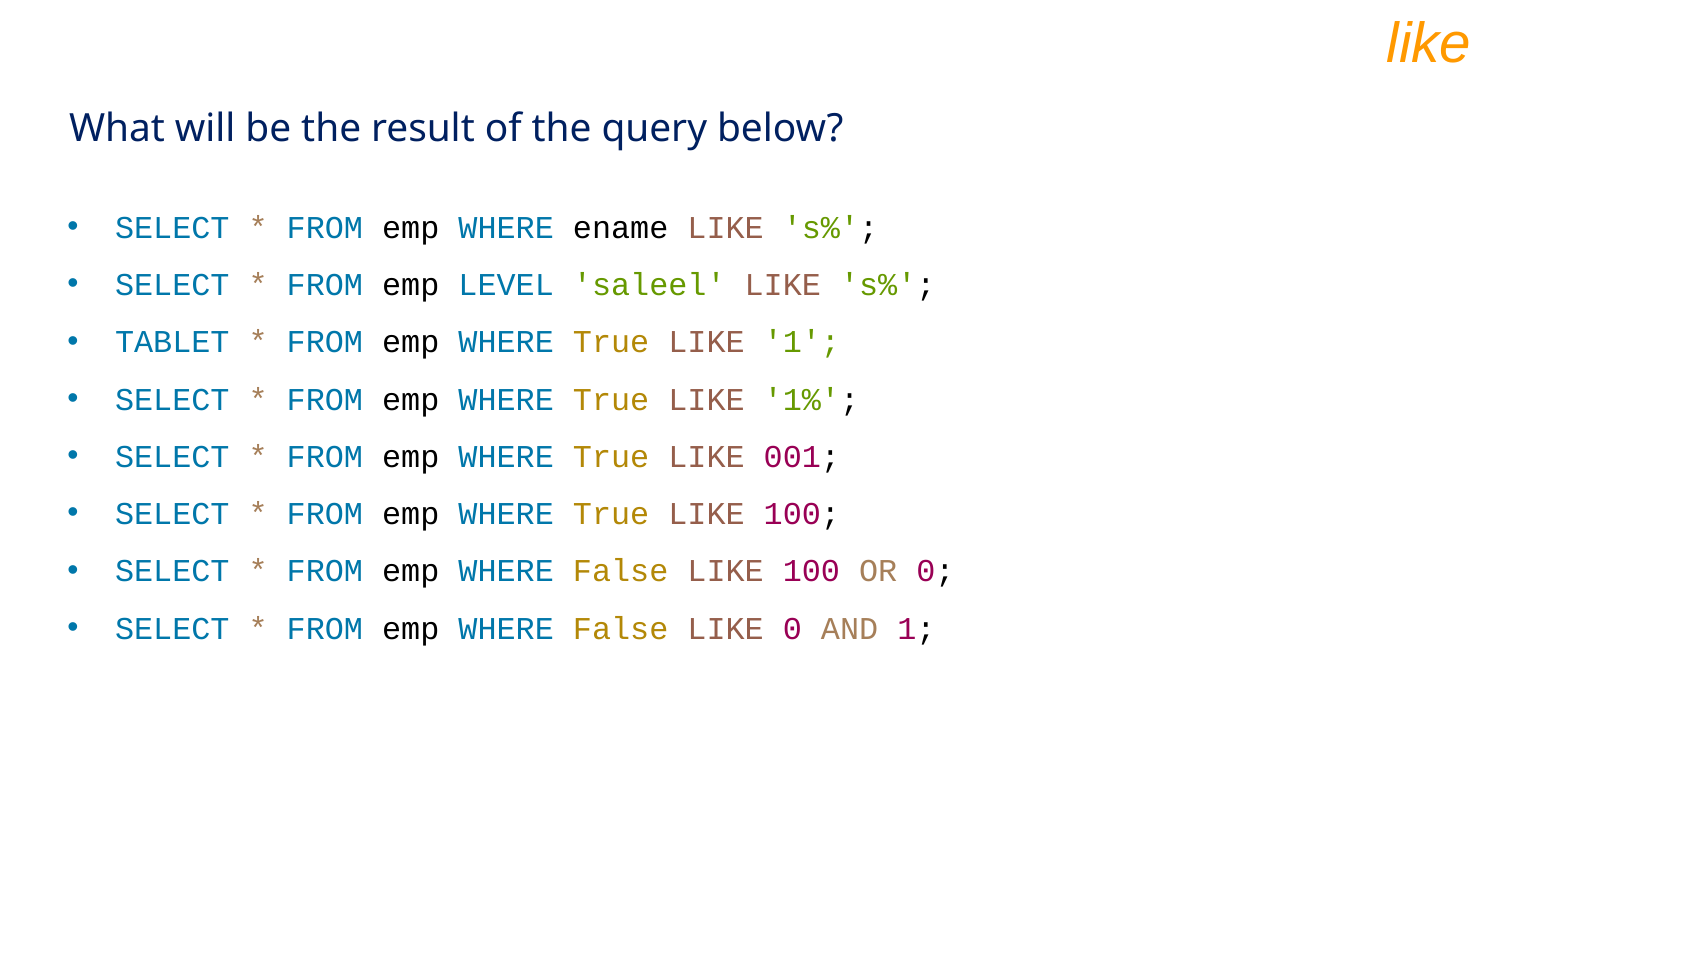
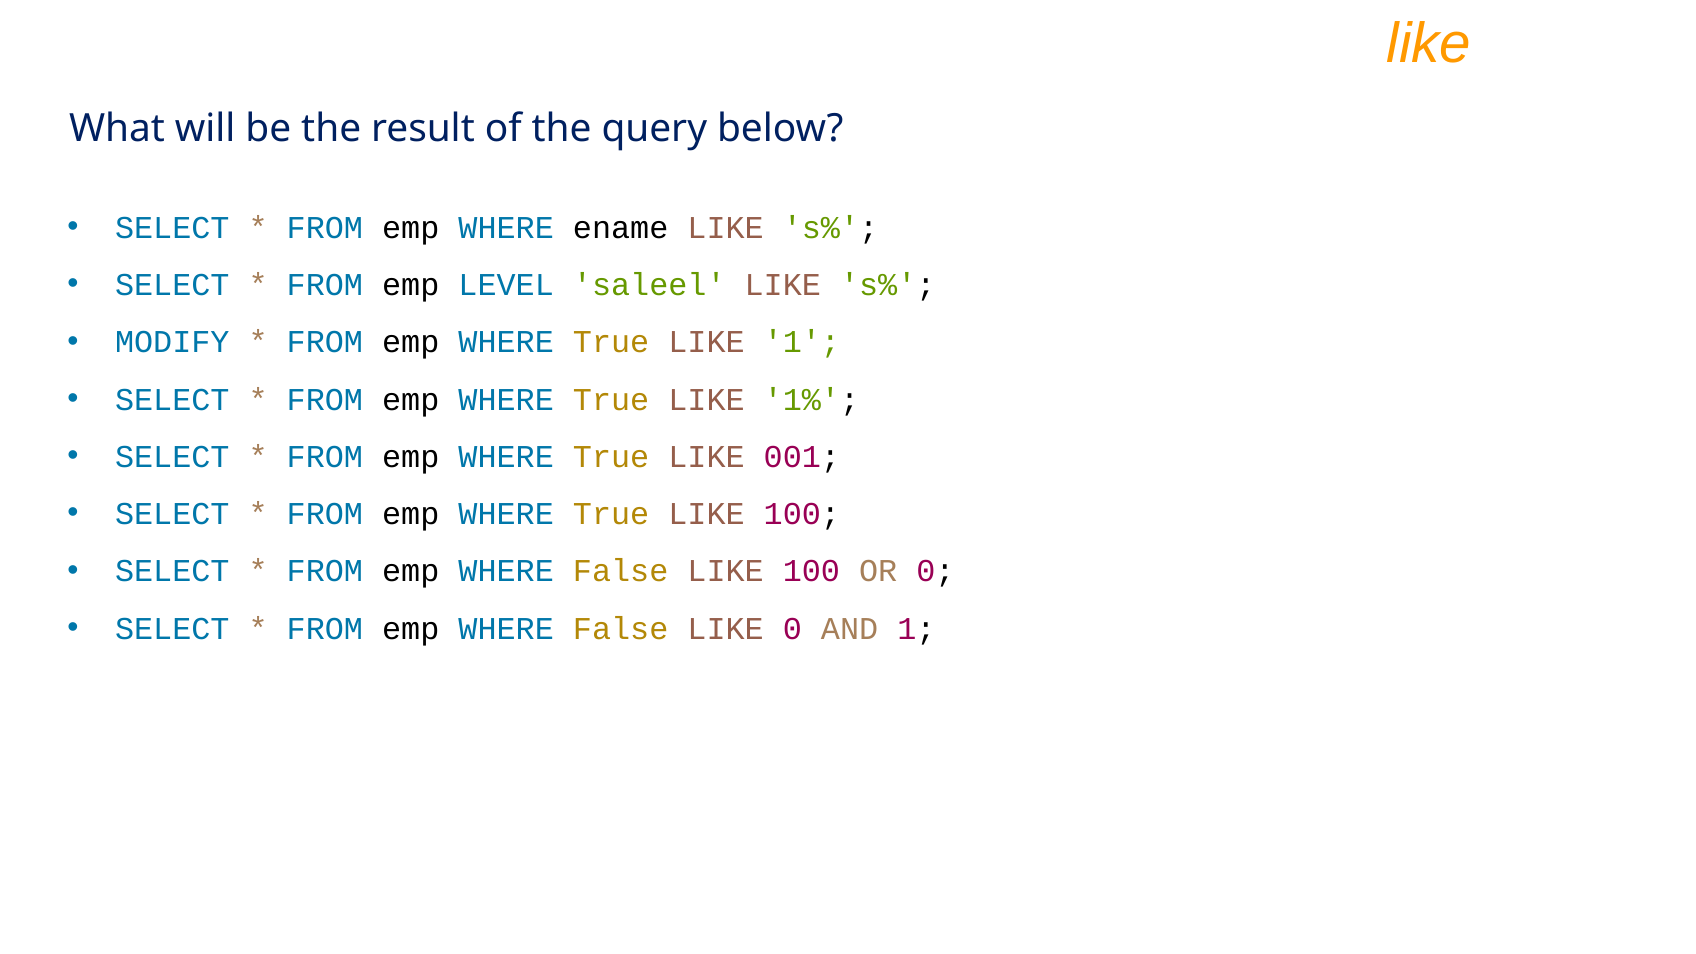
TABLET: TABLET -> MODIFY (172, 342)
